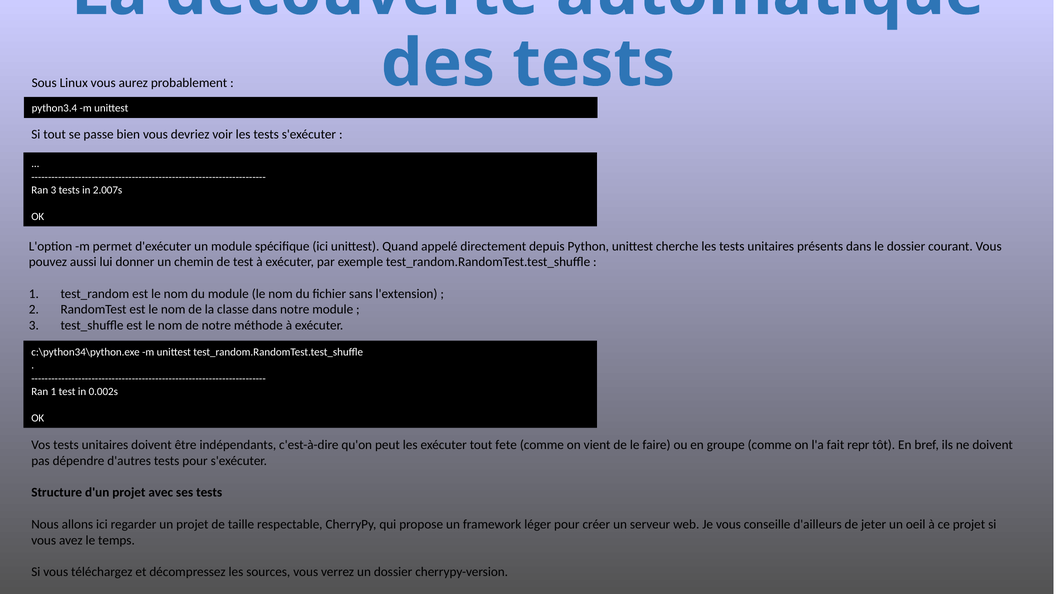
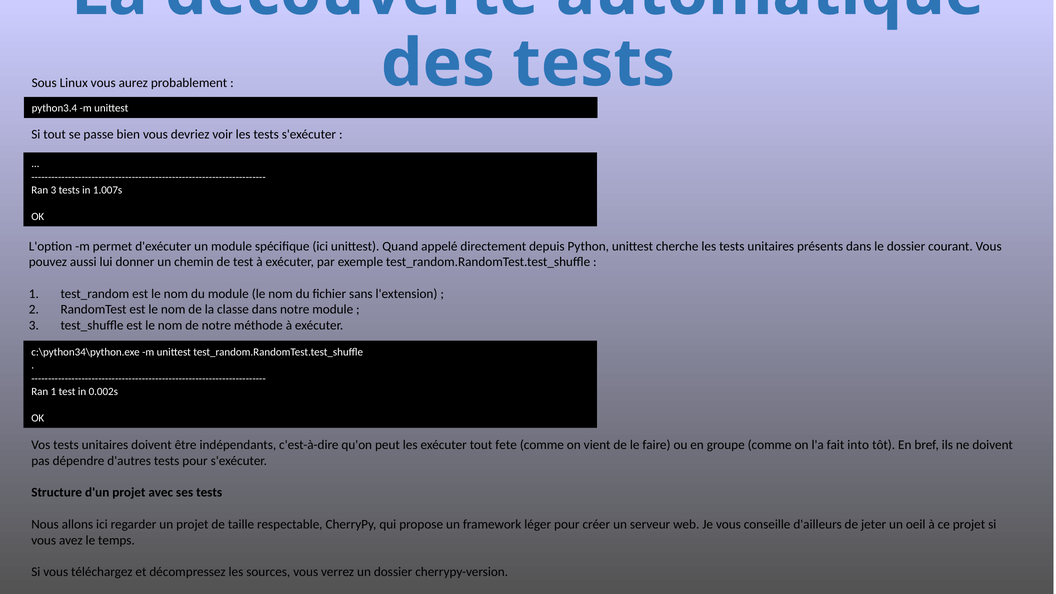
2.007s: 2.007s -> 1.007s (108, 190)
repr: repr -> into (858, 445)
